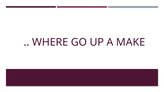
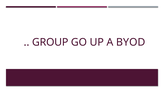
WHERE: WHERE -> GROUP (50, 42)
MAKE: MAKE -> BYOD (131, 42)
